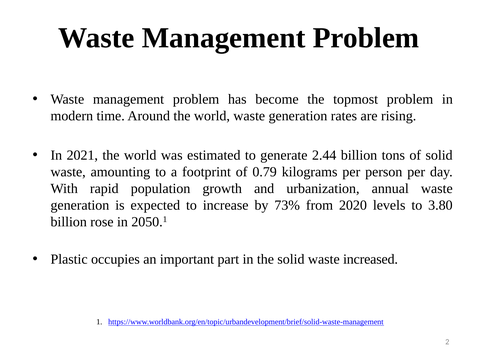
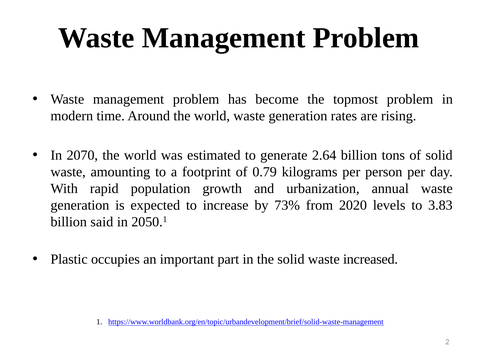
2021: 2021 -> 2070 (82, 155)
2.44: 2.44 -> 2.64 (324, 155)
3.80: 3.80 -> 3.83 (440, 206)
rose: rose -> said (102, 222)
